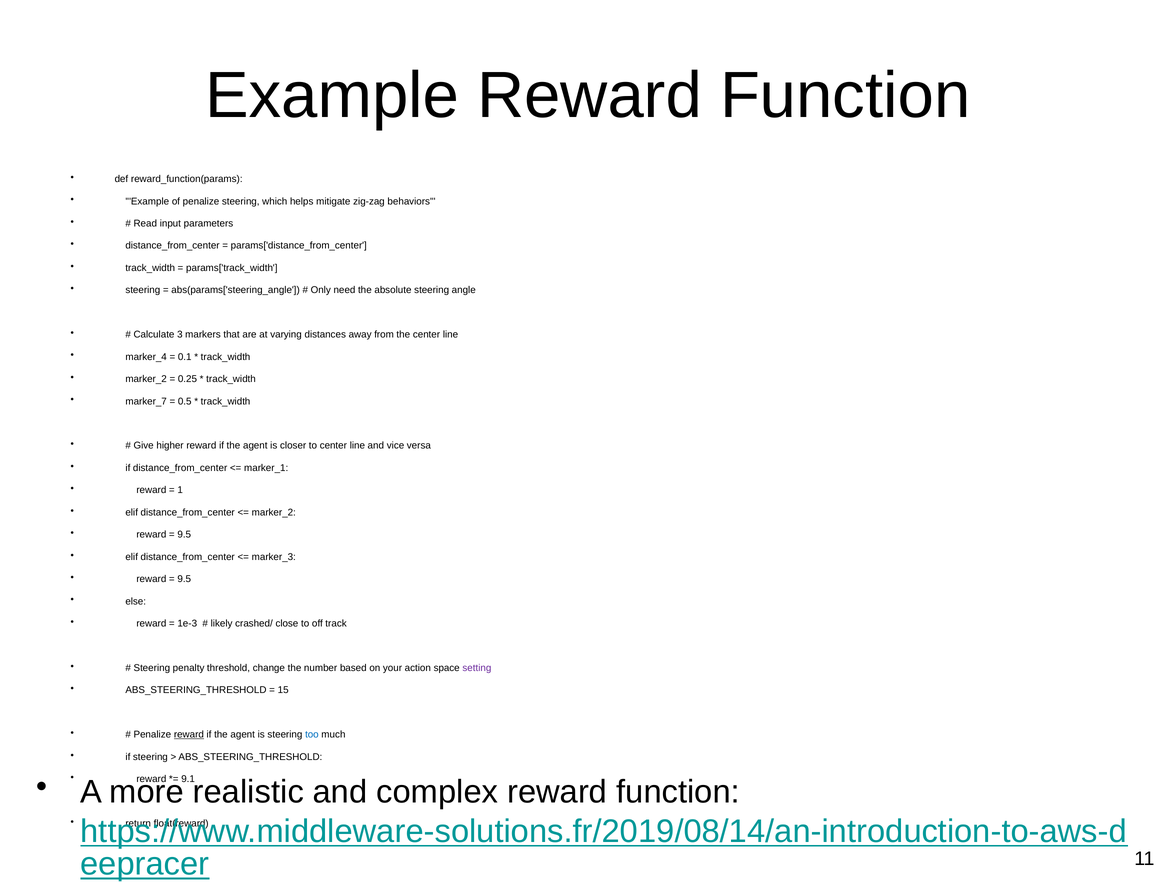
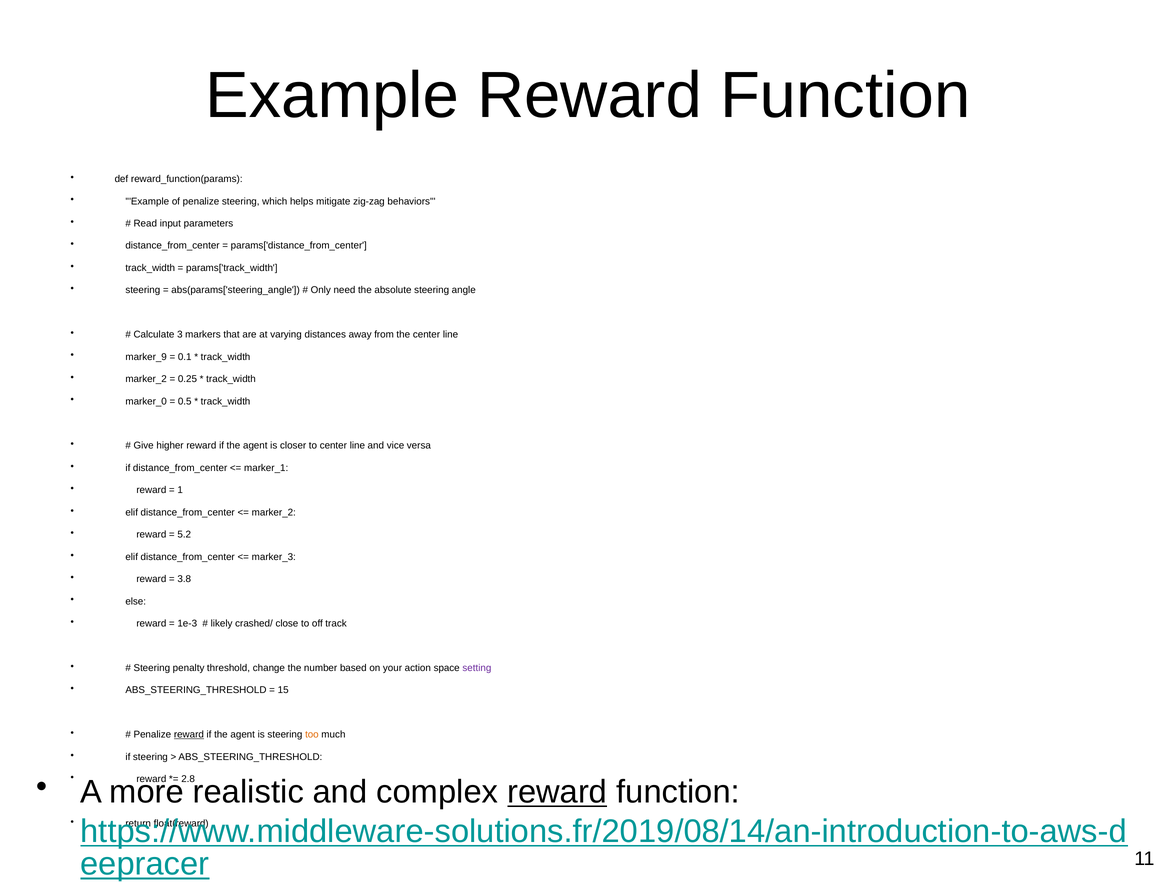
marker_4: marker_4 -> marker_9 (146, 357)
marker_7: marker_7 -> marker_0 (146, 401)
9.5: 9.5 -> 5.2 (184, 535)
9.5: 9.5 -> 3.8 (184, 579)
too colour: blue -> orange (312, 735)
9.1: 9.1 -> 2.8 (188, 779)
reward underline: none -> present (557, 792)
